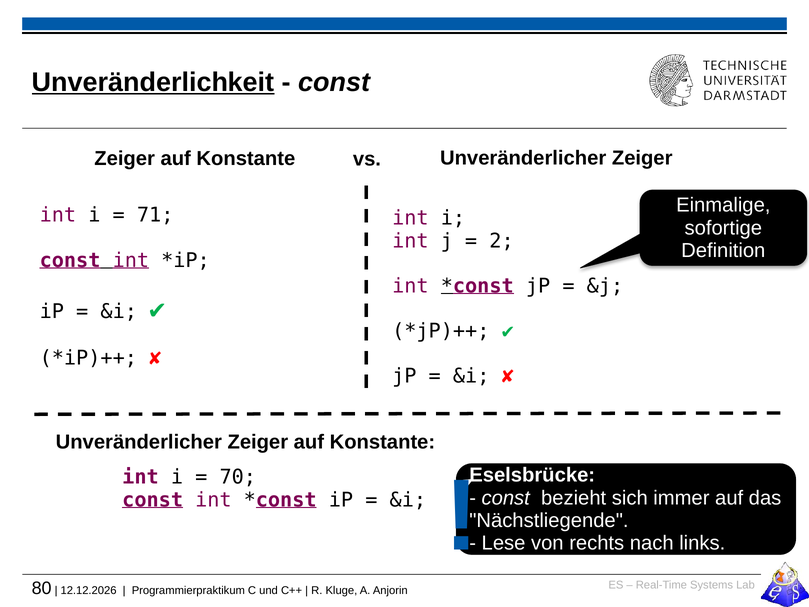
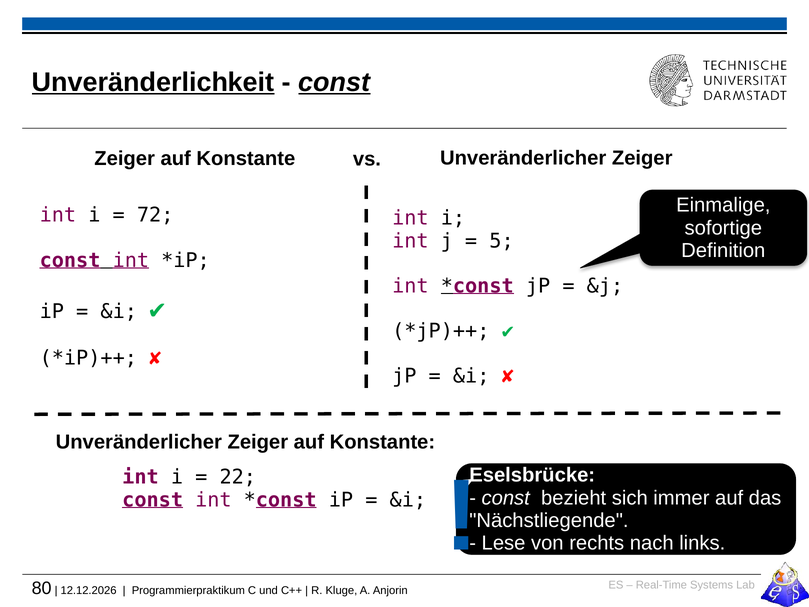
const underline: none -> present (334, 82)
71: 71 -> 72 (155, 215)
2: 2 -> 5 (502, 241)
70: 70 -> 22 (238, 477)
